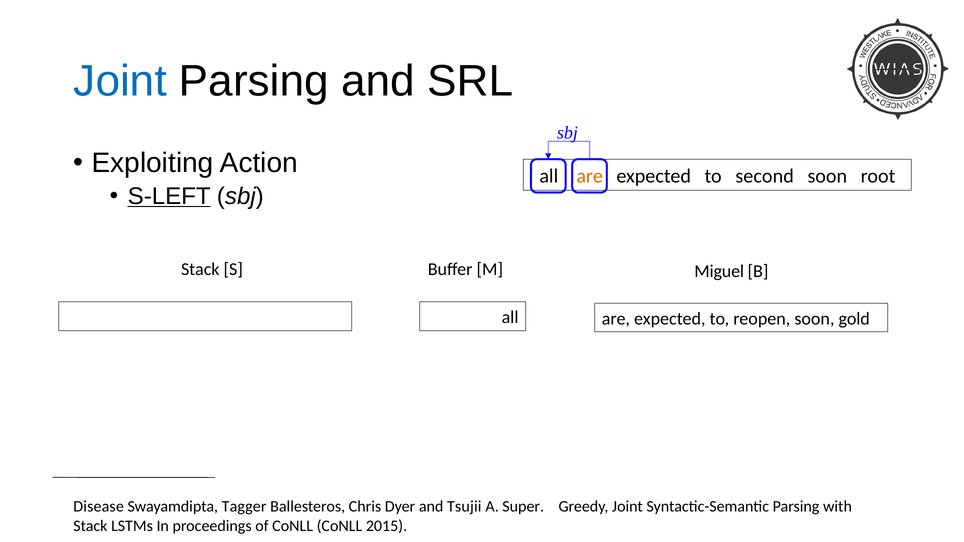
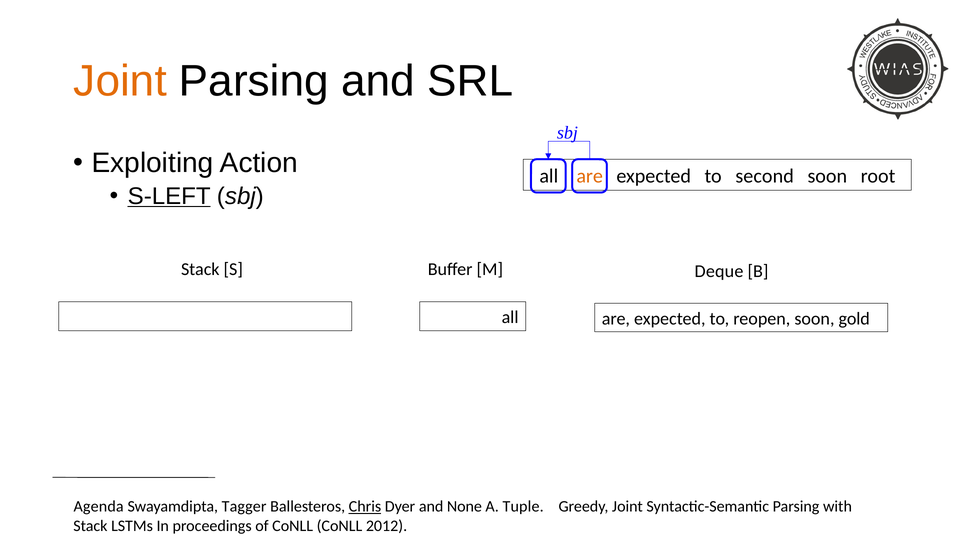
Joint colour: blue -> orange (120, 81)
Miguel: Miguel -> Deque (719, 272)
Disease: Disease -> Agenda (99, 507)
Chris underline: none -> present (365, 507)
Tsujii: Tsujii -> None (464, 507)
Super: Super -> Tuple (523, 507)
2015: 2015 -> 2012 (387, 526)
